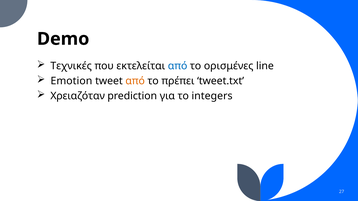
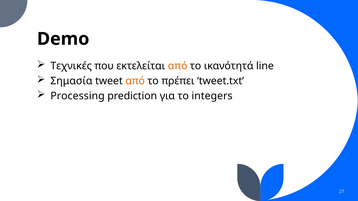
από colour: blue -> orange (178, 66)
ορισμένες: ορισμένες -> ικανότητά (229, 66)
Emotion: Emotion -> Σημασία (71, 81)
Χρειαζόταν: Χρειαζόταν -> Processing (78, 96)
